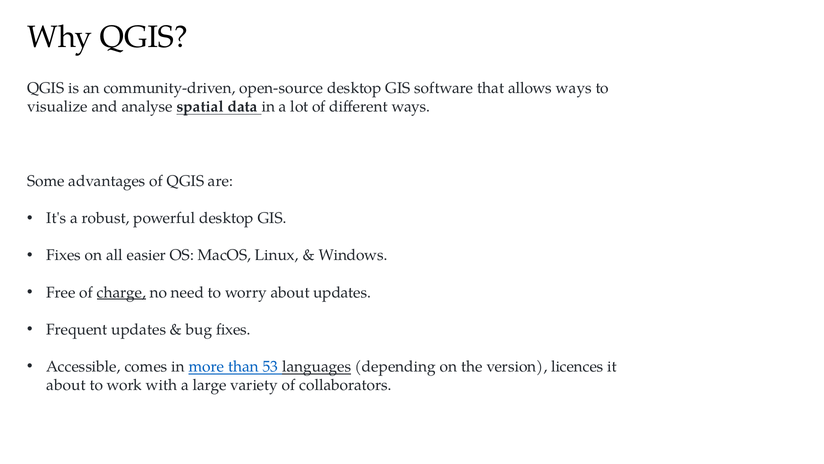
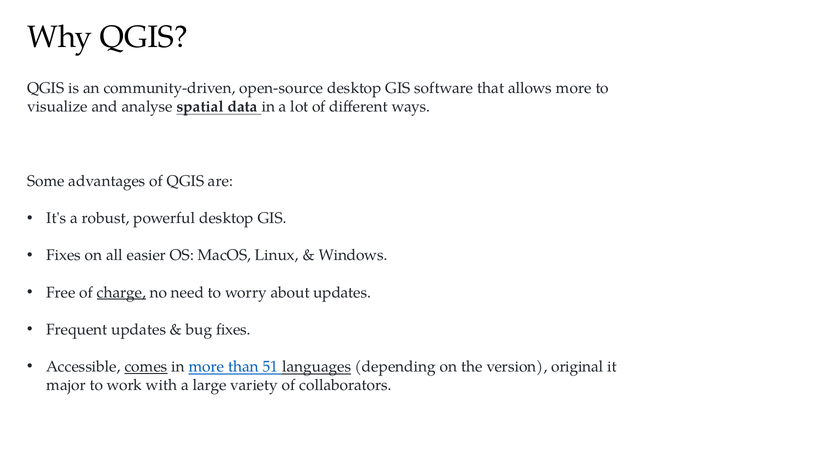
allows ways: ways -> more (574, 88)
comes underline: none -> present (146, 366)
53: 53 -> 51 (270, 366)
licences: licences -> original (577, 366)
about: about -> major (66, 385)
